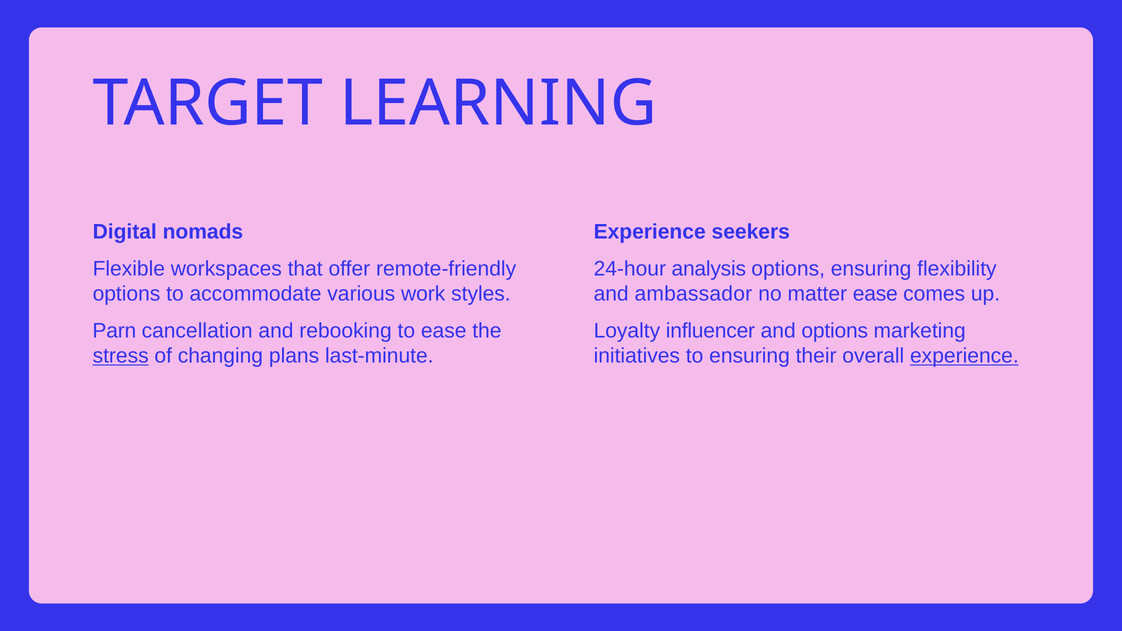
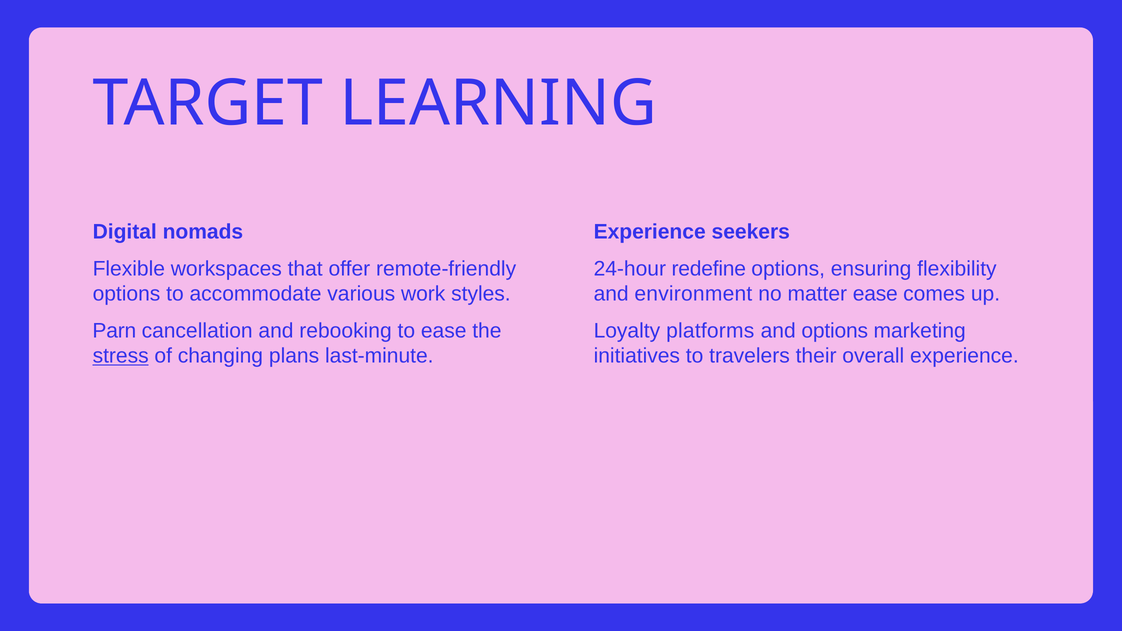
analysis: analysis -> redefine (709, 269)
ambassador: ambassador -> environment (693, 294)
influencer: influencer -> platforms (710, 331)
to ensuring: ensuring -> travelers (750, 356)
experience underline: present -> none (964, 356)
